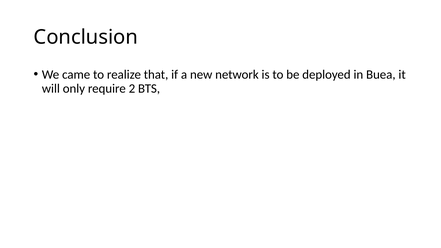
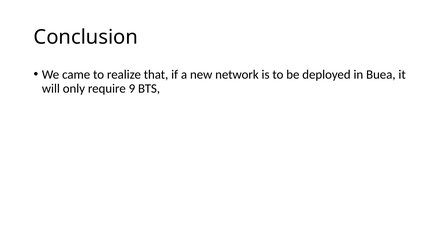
2: 2 -> 9 (132, 88)
